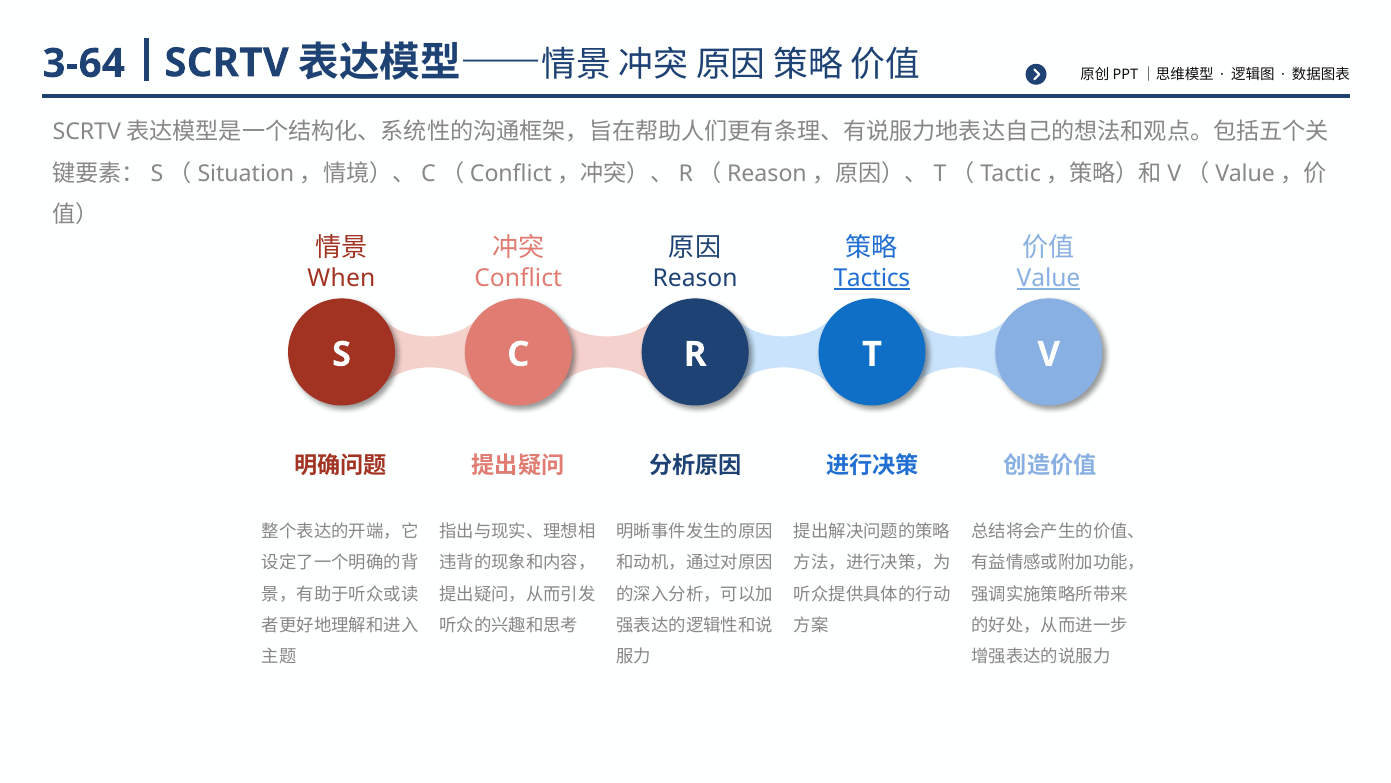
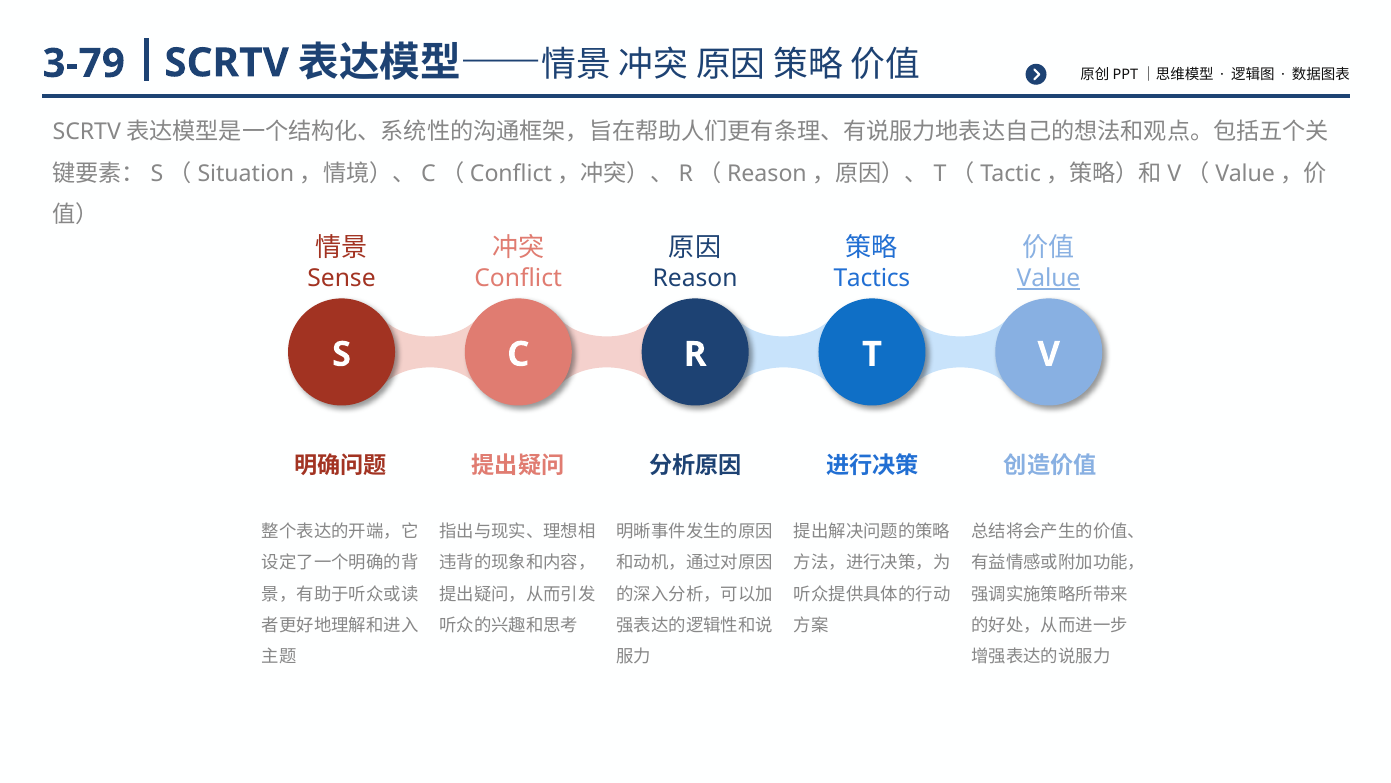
3-64: 3-64 -> 3-79 (84, 64)
When: When -> Sense (342, 278)
Tactics underline: present -> none (872, 278)
